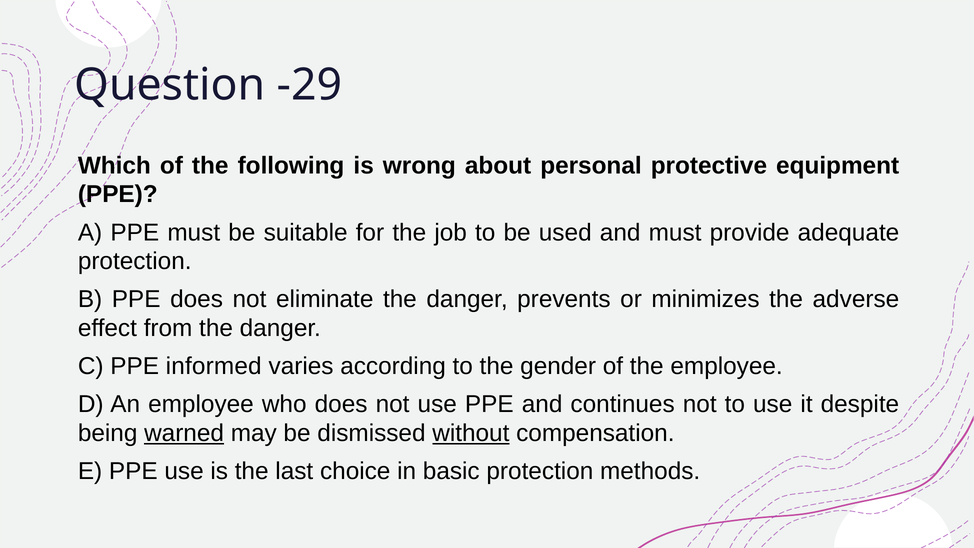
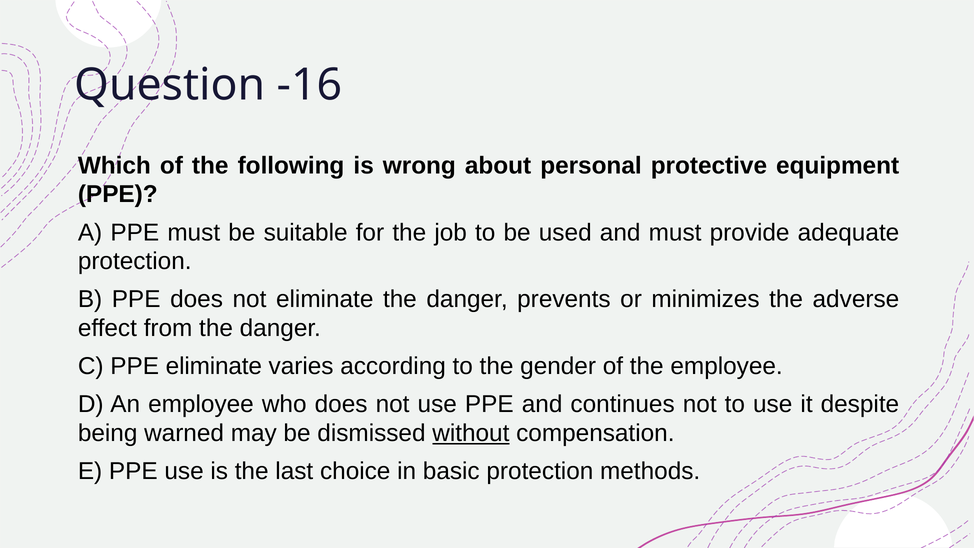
-29: -29 -> -16 (310, 85)
PPE informed: informed -> eliminate (214, 366)
warned underline: present -> none (184, 433)
